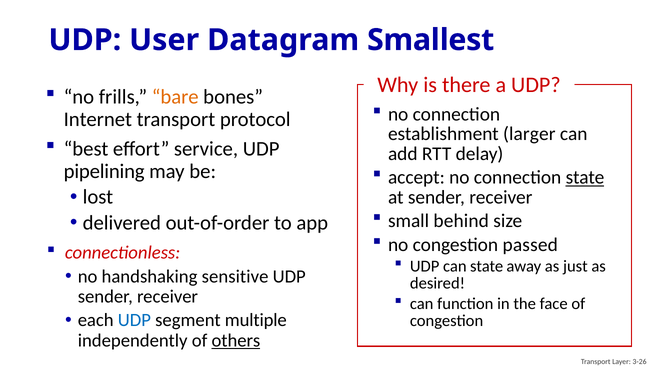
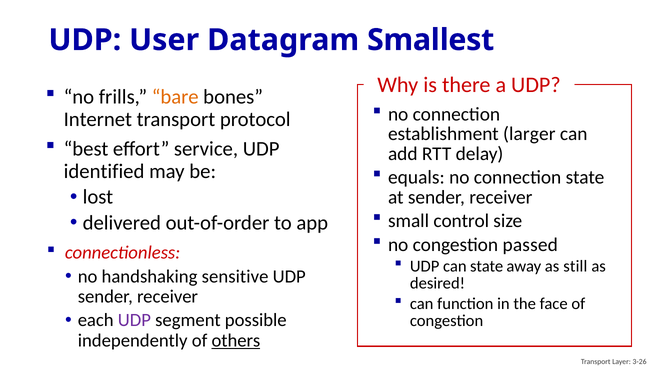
pipelining: pipelining -> identified (104, 171)
accept: accept -> equals (416, 177)
state underline: present -> none (585, 177)
behind: behind -> control (461, 221)
just: just -> still (575, 266)
UDP colour: blue -> purple (134, 320)
multiple: multiple -> possible (256, 320)
